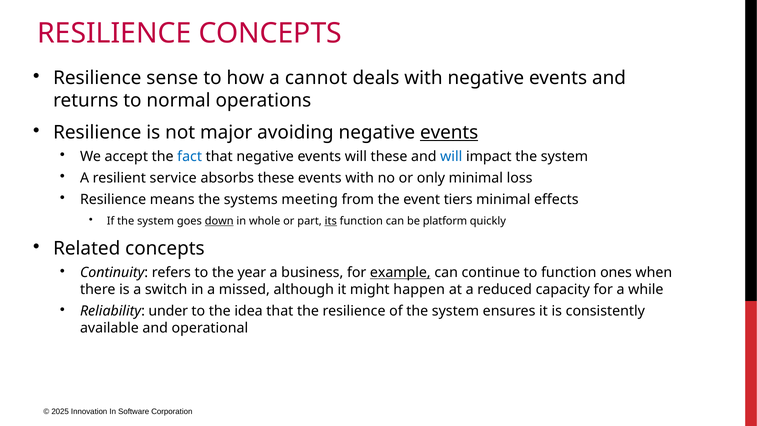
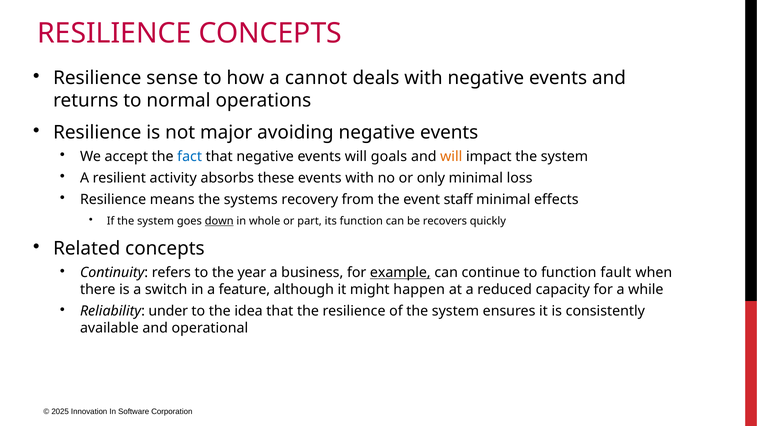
events underline: present -> none (449, 132)
will these: these -> goals (389, 156)
will colour: blue -> orange (451, 156)
service: service -> activity (173, 178)
meeting: meeting -> recovery (310, 199)
tiers: tiers -> staff (458, 199)
its underline: present -> none (331, 221)
platform: platform -> recovers (445, 221)
ones: ones -> fault (616, 272)
missed: missed -> feature (244, 289)
